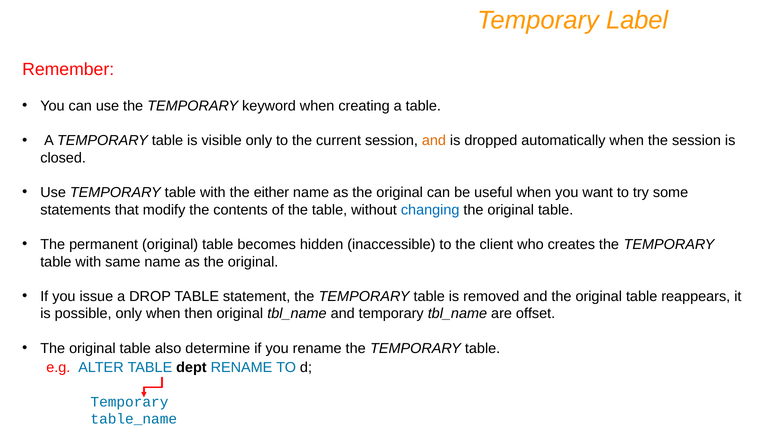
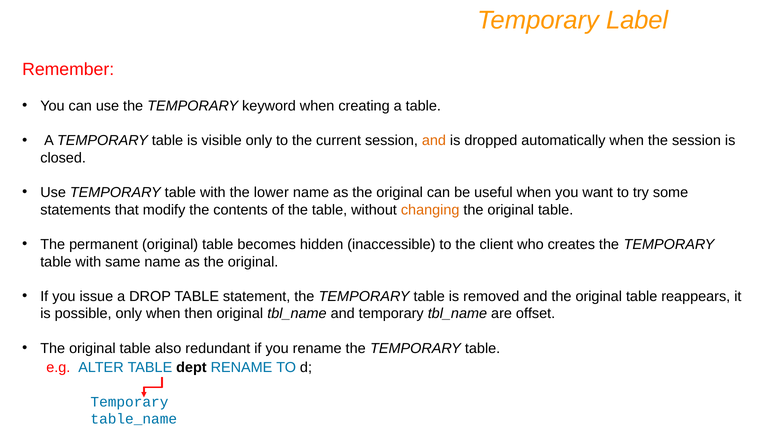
either: either -> lower (271, 193)
changing colour: blue -> orange (430, 210)
determine: determine -> redundant (218, 348)
